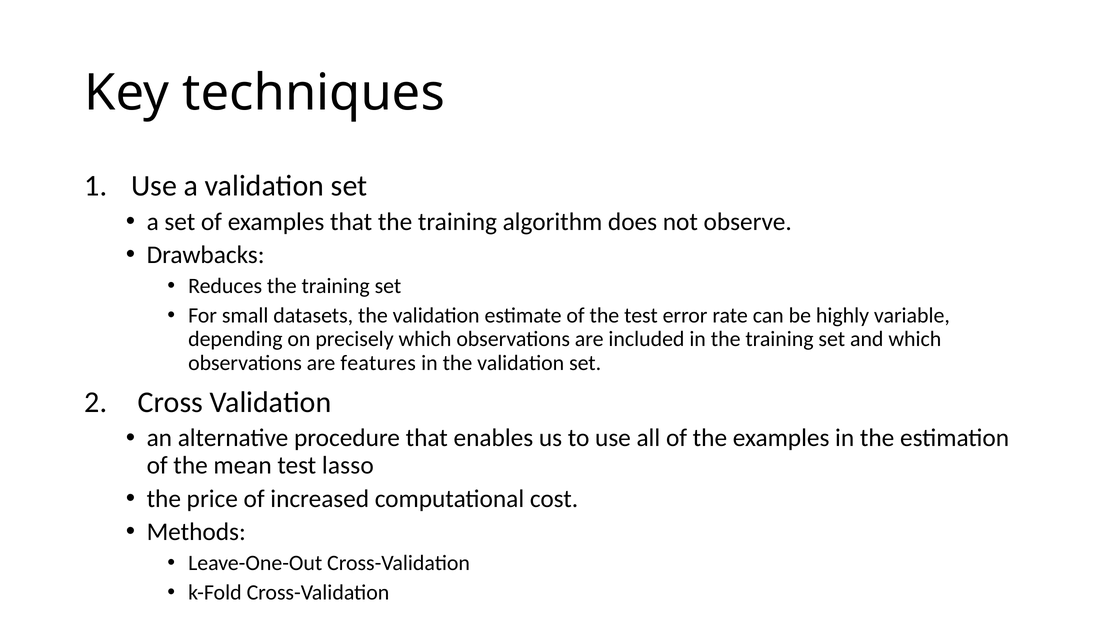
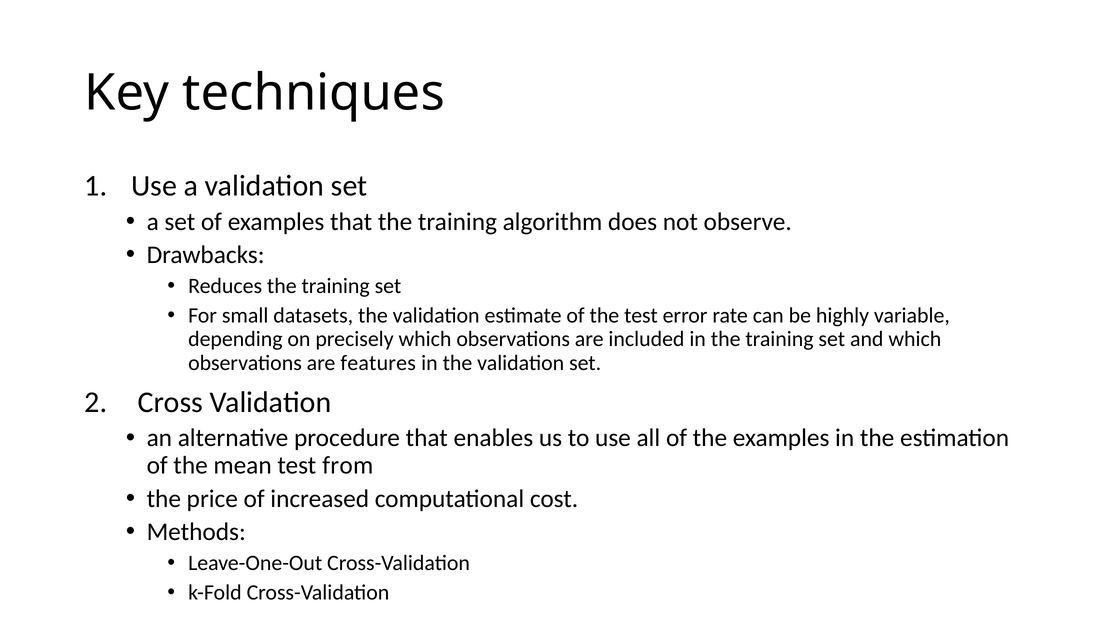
lasso: lasso -> from (348, 465)
